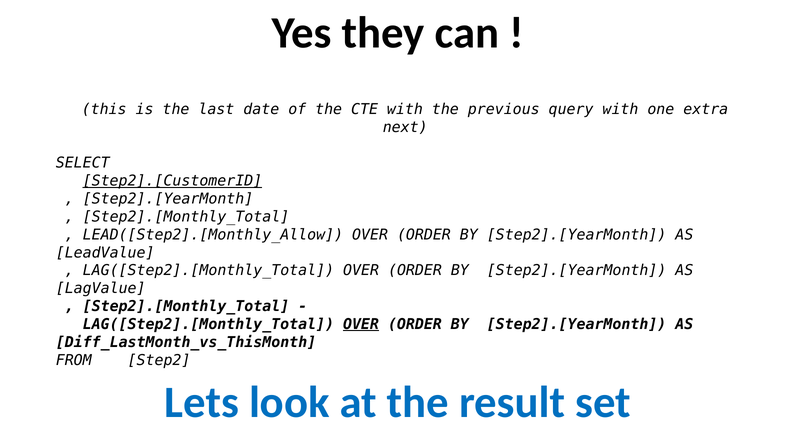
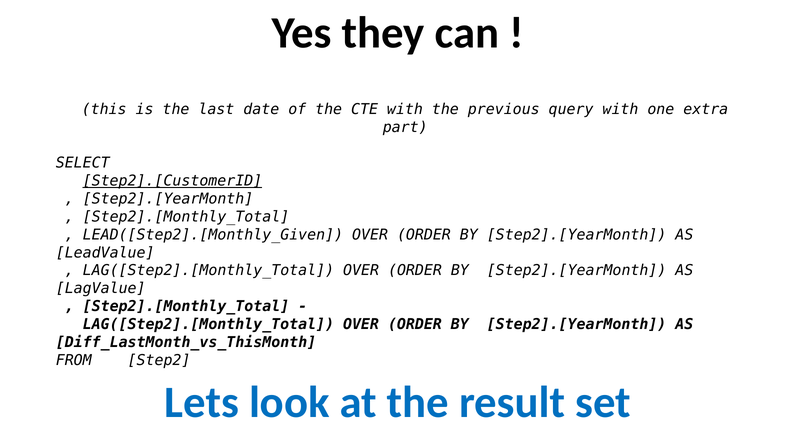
next: next -> part (405, 127)
LEAD([Step2].[Monthly_Allow: LEAD([Step2].[Monthly_Allow -> LEAD([Step2].[Monthly_Given (213, 235)
OVER underline: present -> none (361, 324)
